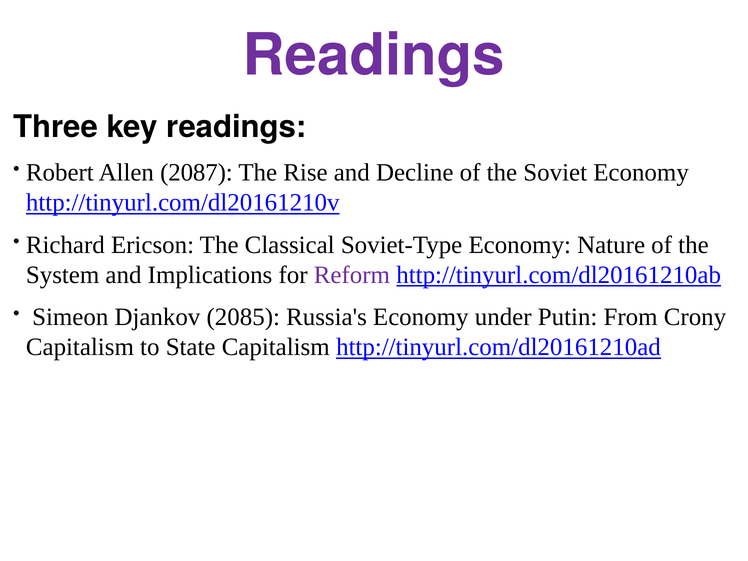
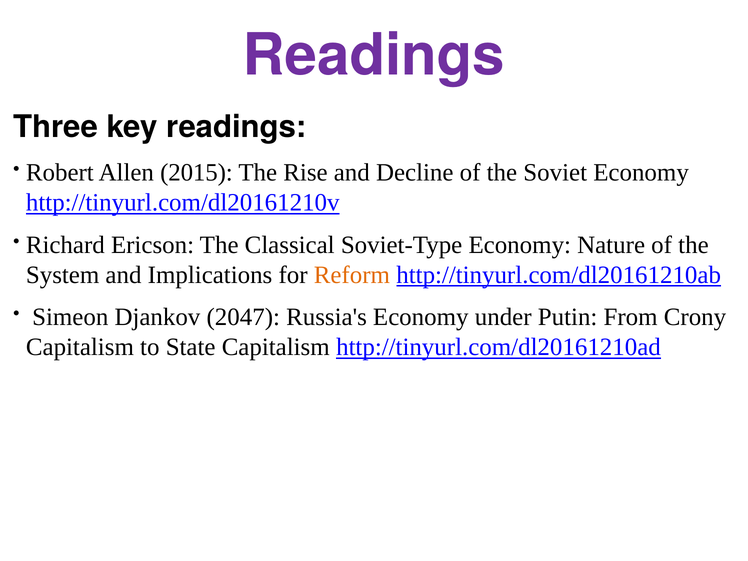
2087: 2087 -> 2015 (196, 173)
Reform colour: purple -> orange (352, 275)
2085: 2085 -> 2047 (243, 317)
